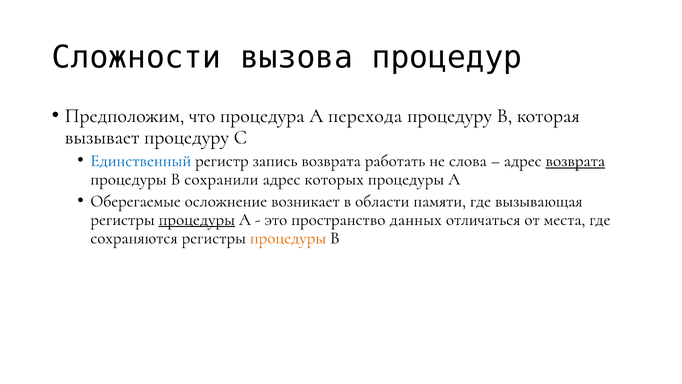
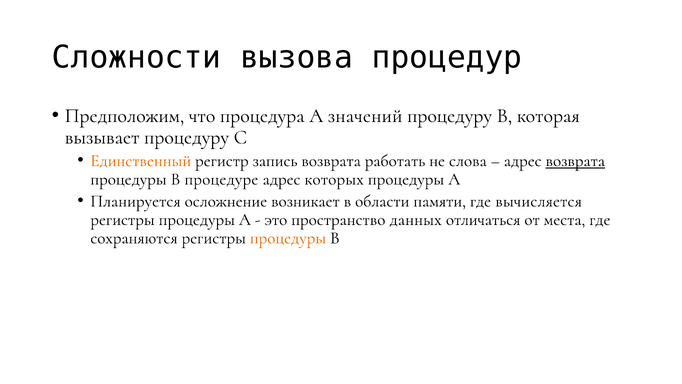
перехода: перехода -> значений (365, 115)
Единственный colour: blue -> orange (141, 160)
сохранили: сохранили -> процедуре (221, 179)
Оберегаемые: Оберегаемые -> Планируется (135, 201)
вызывающая: вызывающая -> вычисляется (539, 201)
процедуры underline: present -> none (197, 219)
